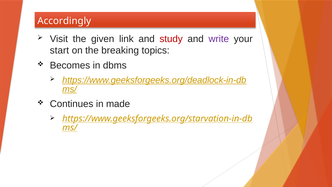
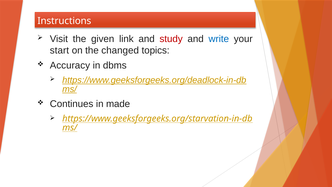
Accordingly: Accordingly -> Instructions (64, 21)
write colour: purple -> blue (219, 39)
breaking: breaking -> changed (120, 50)
Becomes: Becomes -> Accuracy (70, 65)
